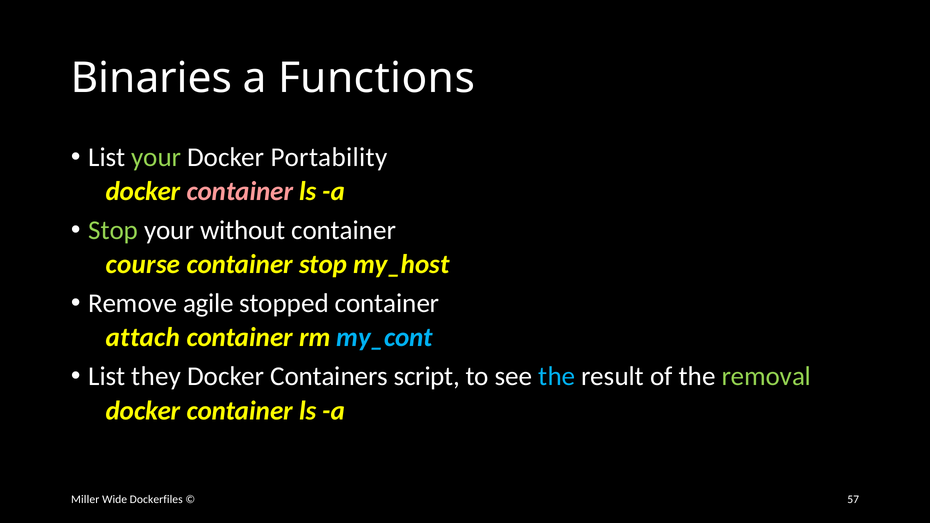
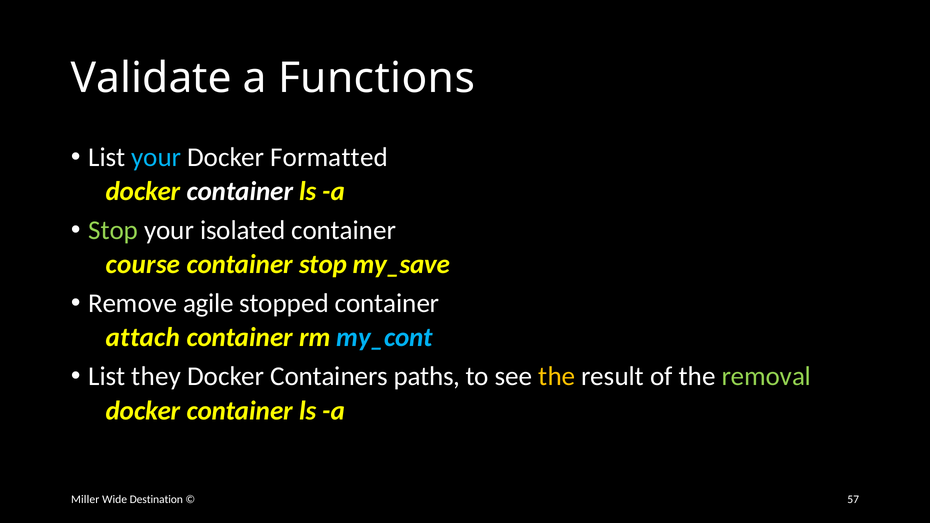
Binaries: Binaries -> Validate (151, 78)
your colour: light green -> light blue (156, 157)
Portability: Portability -> Formatted (329, 157)
container colour: pink -> white (240, 191)
without: without -> isolated (243, 230)
my_host: my_host -> my_save (401, 264)
script: script -> paths (427, 377)
the colour: light blue -> yellow (557, 377)
Dockerfiles: Dockerfiles -> Destination (156, 500)
